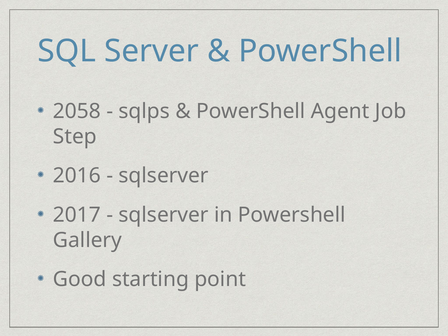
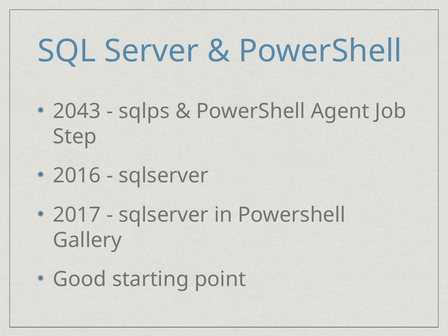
2058: 2058 -> 2043 (77, 111)
